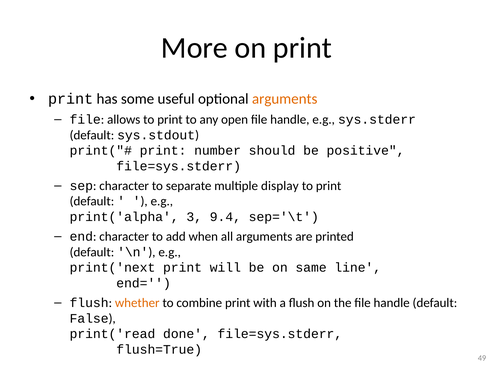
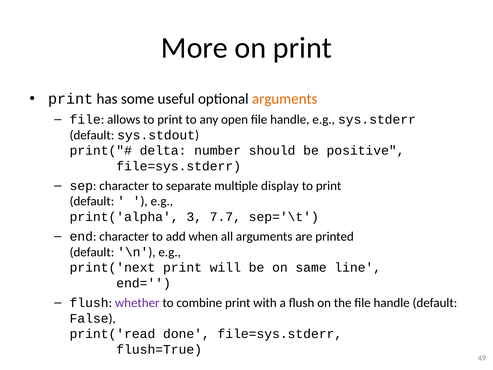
print: print -> delta (163, 151)
9.4: 9.4 -> 7.7 (225, 217)
whether colour: orange -> purple (137, 303)
